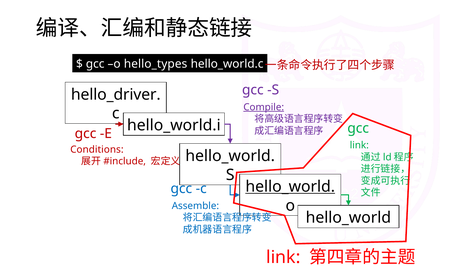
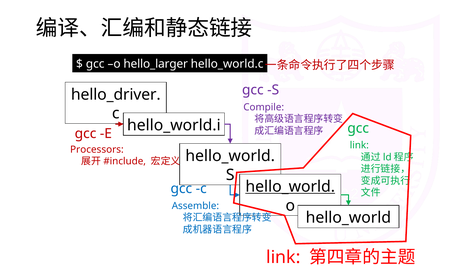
hello_types: hello_types -> hello_larger (156, 64)
Compile underline: present -> none (264, 107)
Conditions: Conditions -> Processors (97, 149)
